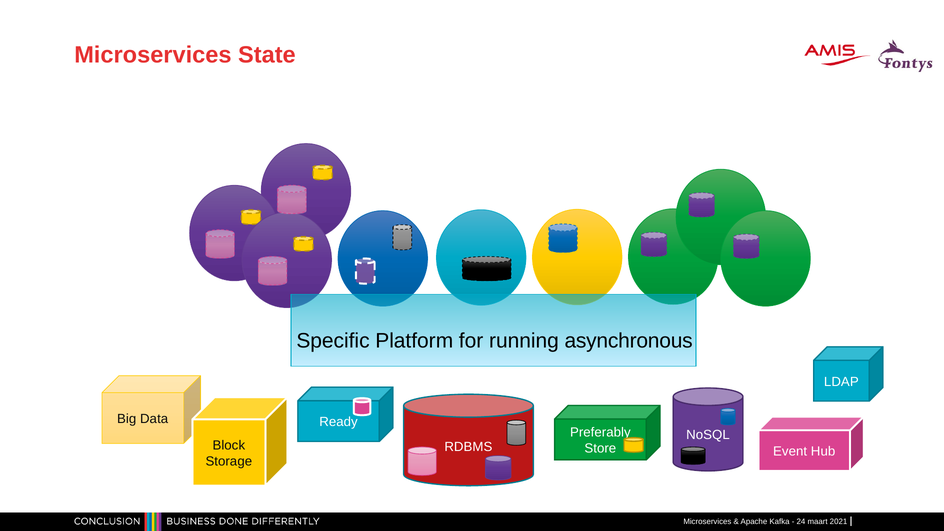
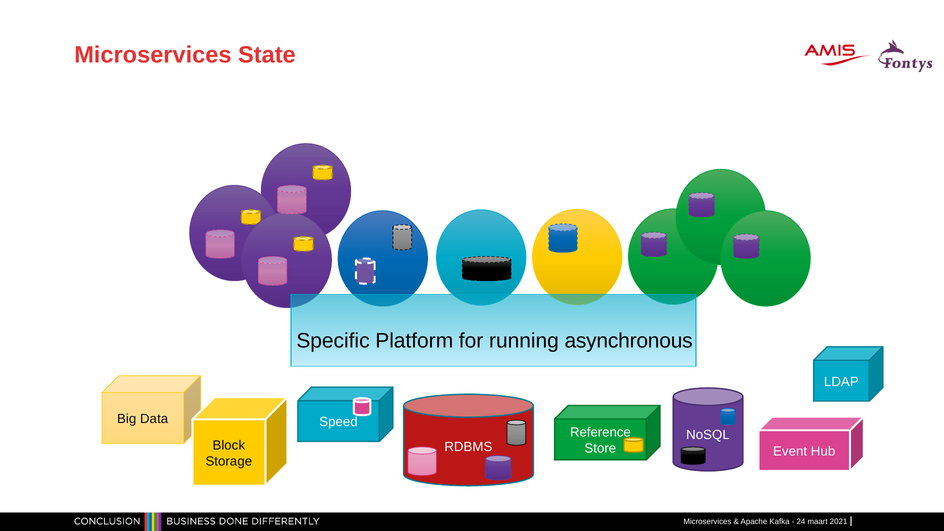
Ready: Ready -> Speed (338, 422)
Preferably: Preferably -> Reference (600, 432)
